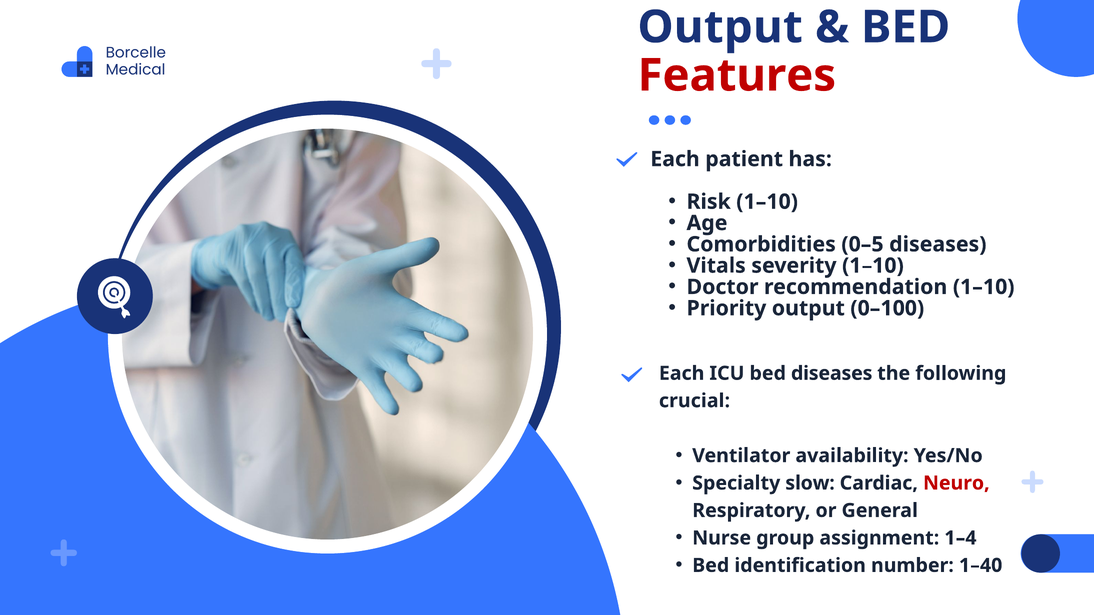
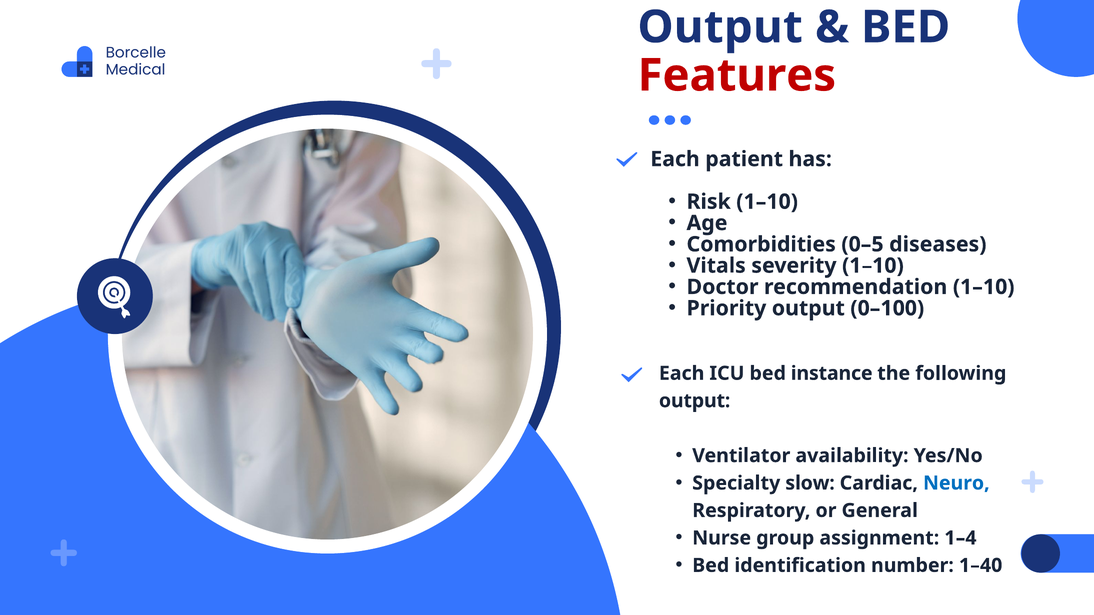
bed diseases: diseases -> instance (832, 374)
crucial: crucial -> output (695, 401)
Neuro colour: red -> blue (956, 483)
